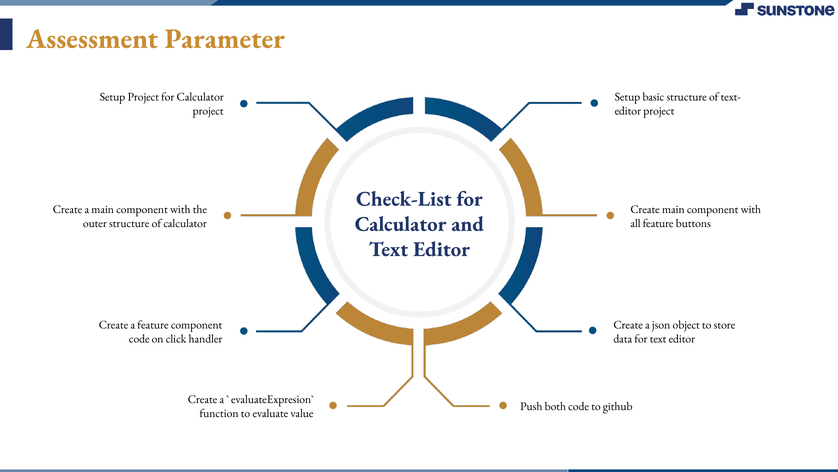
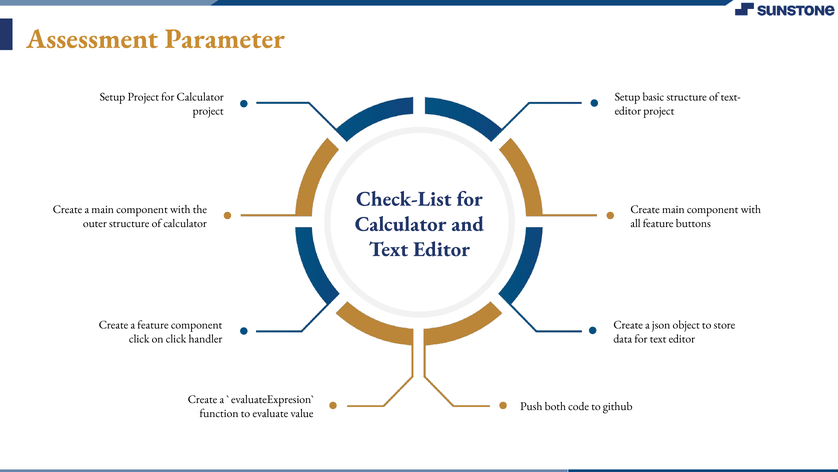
code: code -> click (139, 339)
